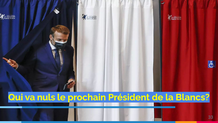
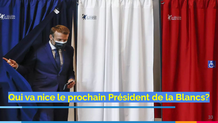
nuls: nuls -> nice (46, 97)
